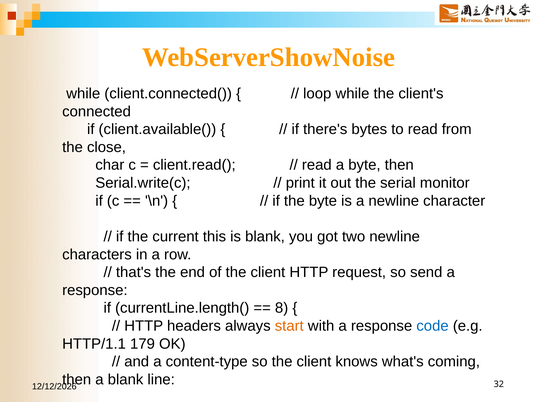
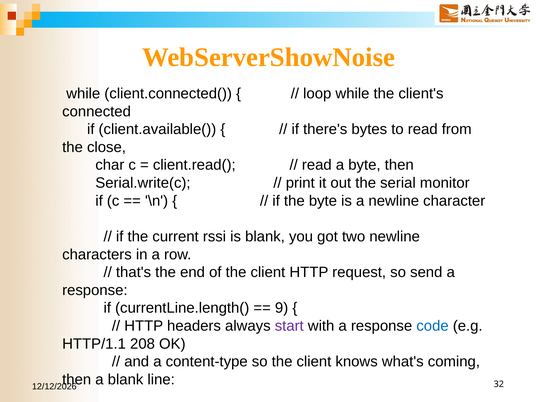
this: this -> rssi (214, 237)
8: 8 -> 9 (282, 308)
start colour: orange -> purple (289, 326)
179: 179 -> 208 (142, 344)
